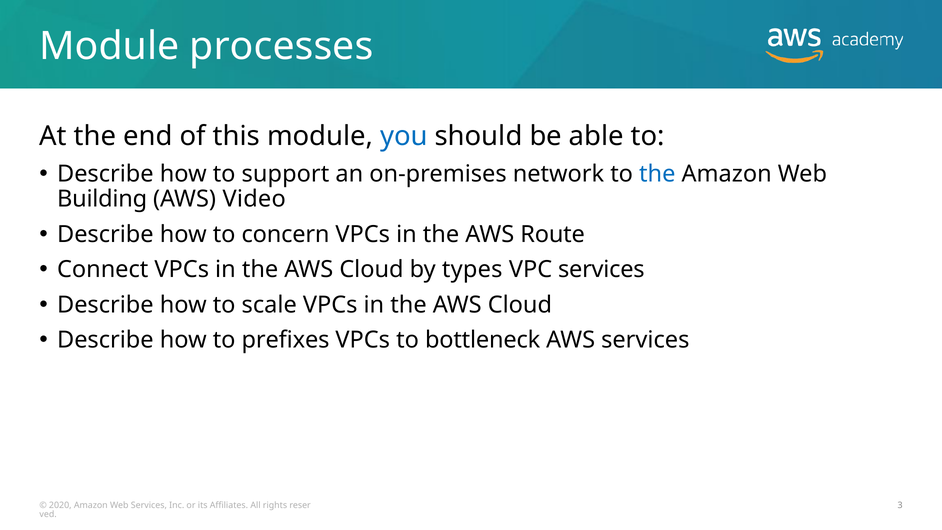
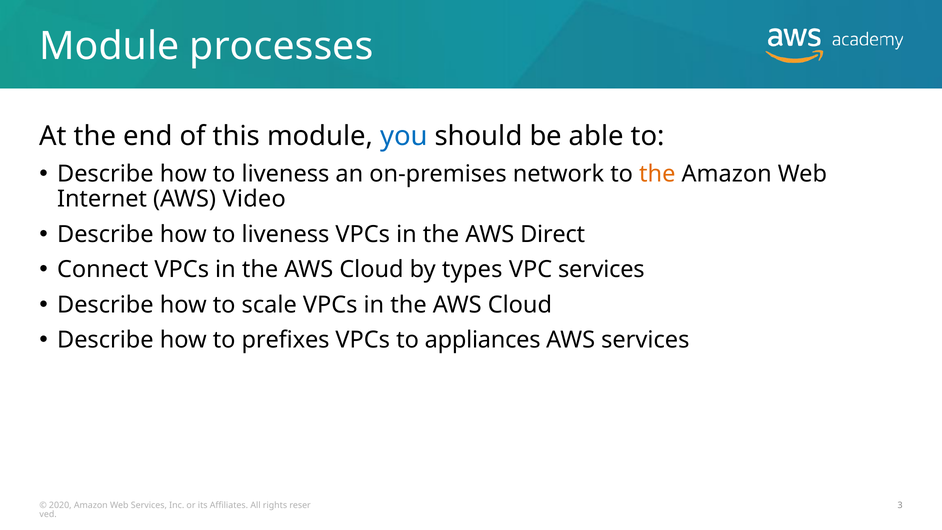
support: support -> liveness (285, 174)
the colour: blue -> orange (657, 174)
Building: Building -> Internet (102, 199)
concern: concern -> liveness (285, 234)
Route: Route -> Direct (553, 234)
bottleneck: bottleneck -> appliances (483, 340)
